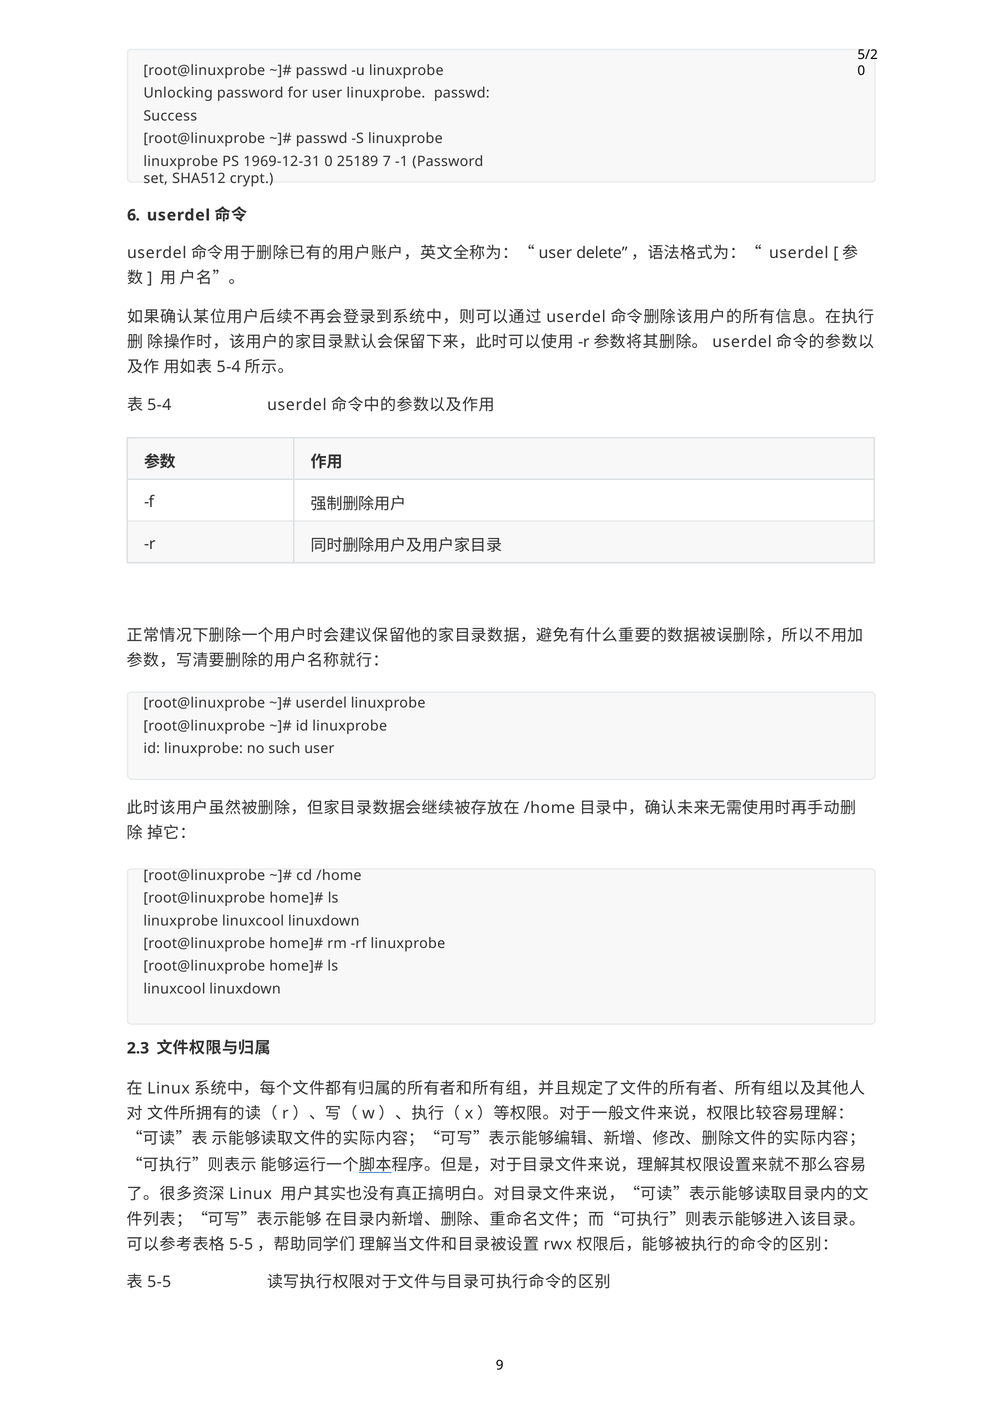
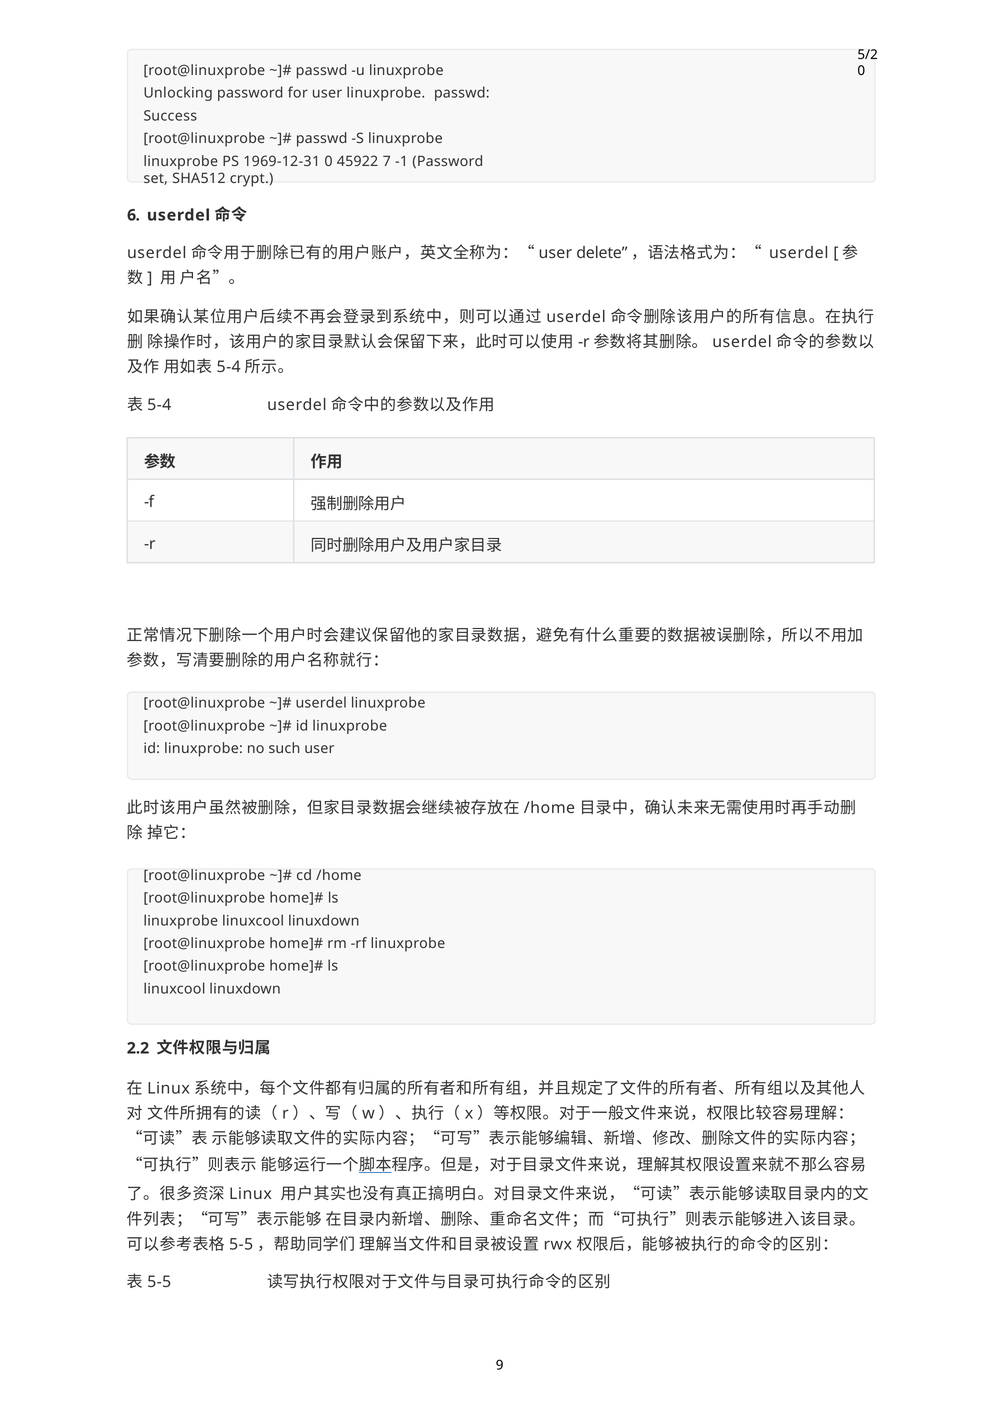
25189: 25189 -> 45922 (358, 161)
2.3: 2.3 -> 2.2 (138, 1048)
